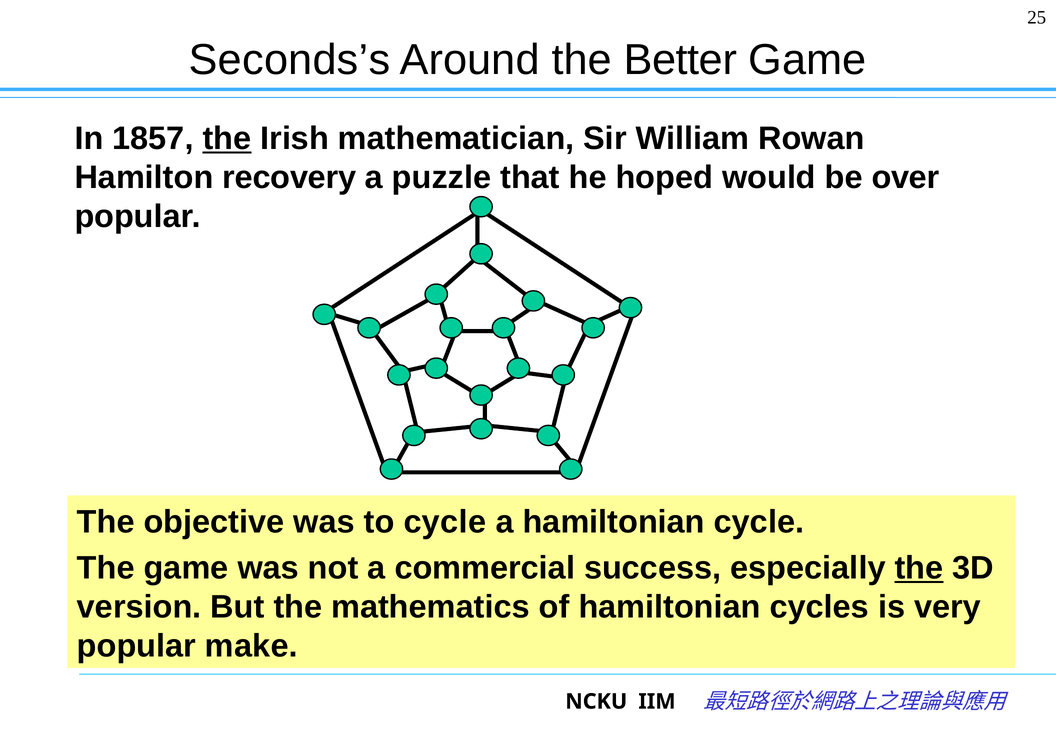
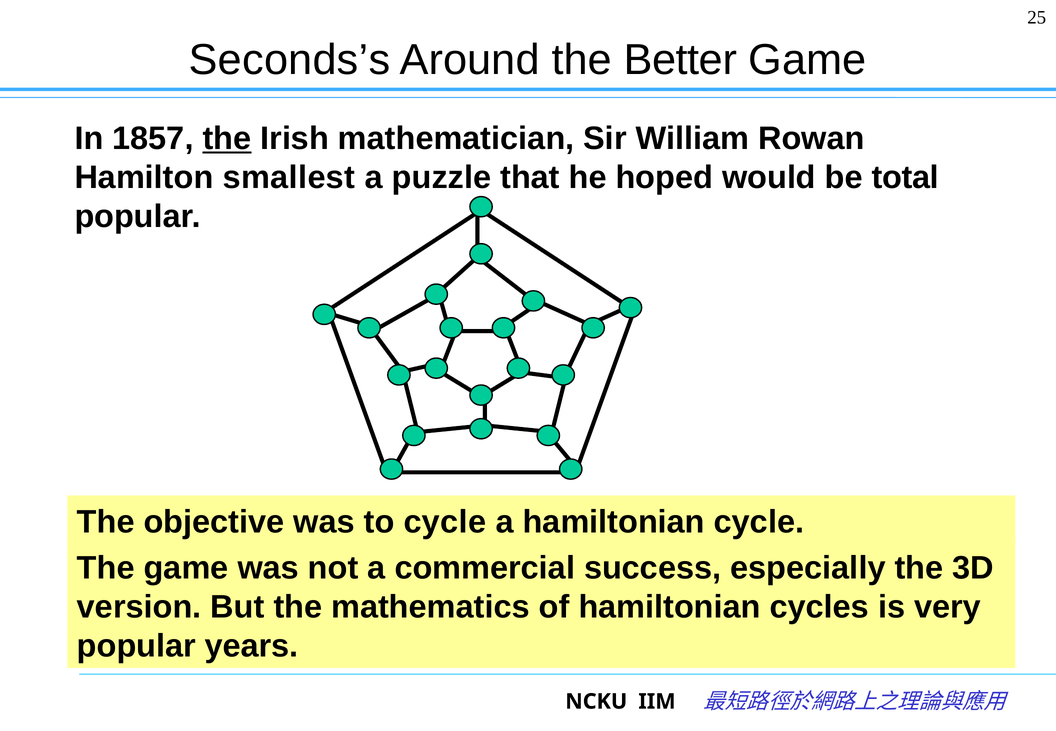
recovery: recovery -> smallest (289, 178)
over: over -> total (905, 178)
the underline: present -> none (919, 568)
make: make -> years (252, 646)
